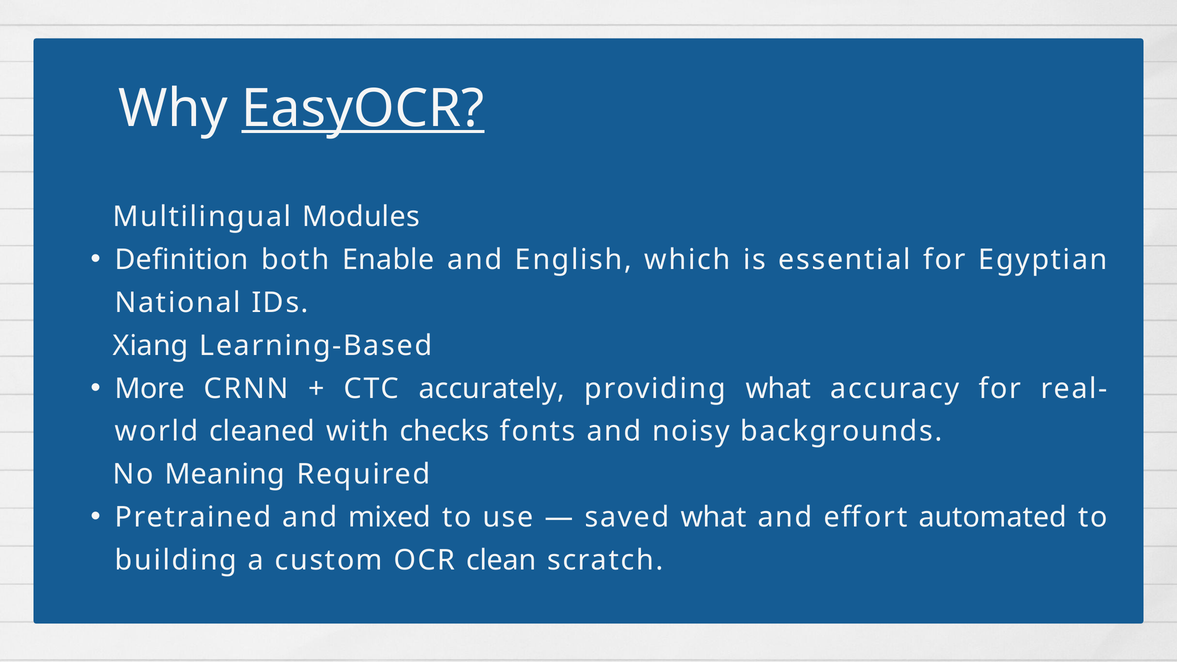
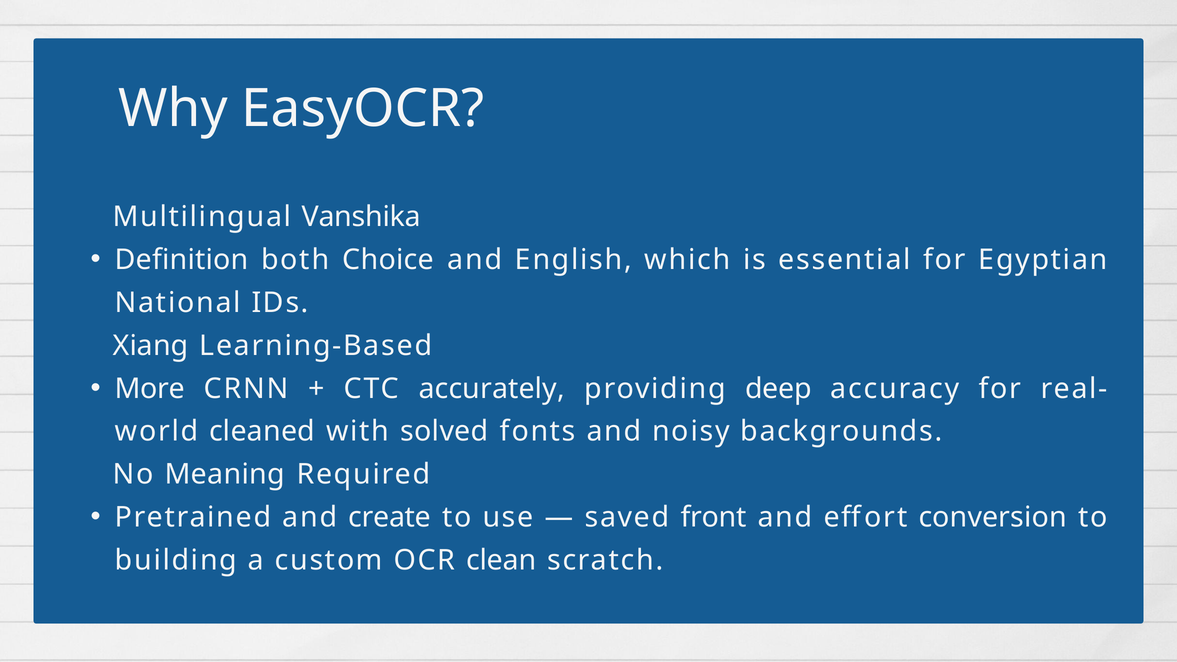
EasyOCR underline: present -> none (363, 109)
Modules: Modules -> Vanshika (361, 217)
Enable: Enable -> Choice (388, 260)
providing what: what -> deep (778, 389)
checks: checks -> solved (444, 432)
mixed: mixed -> create (390, 517)
saved what: what -> front (714, 517)
automated: automated -> conversion (993, 517)
